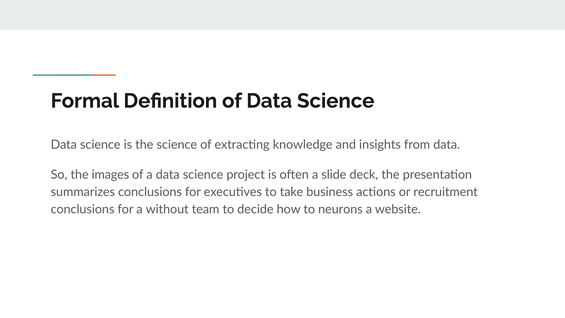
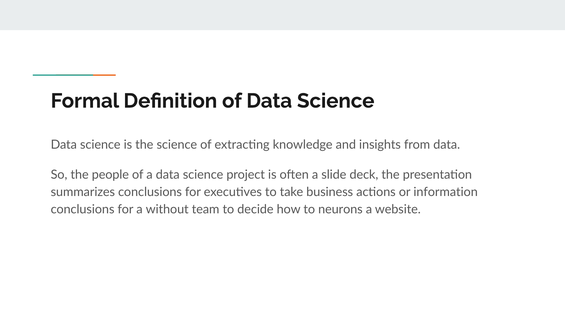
images: images -> people (110, 175)
recruitment: recruitment -> information (446, 192)
